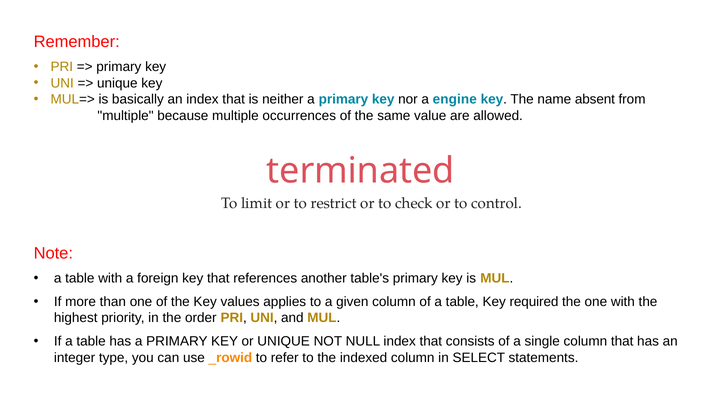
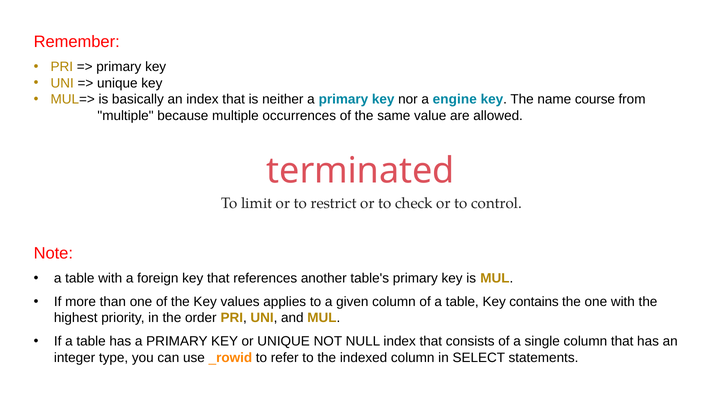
absent: absent -> course (595, 99)
required: required -> contains (534, 301)
